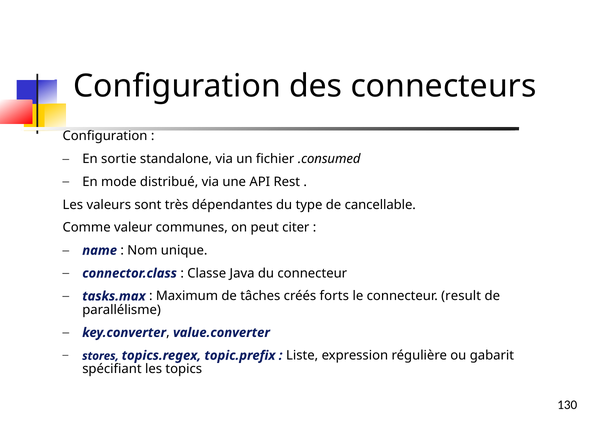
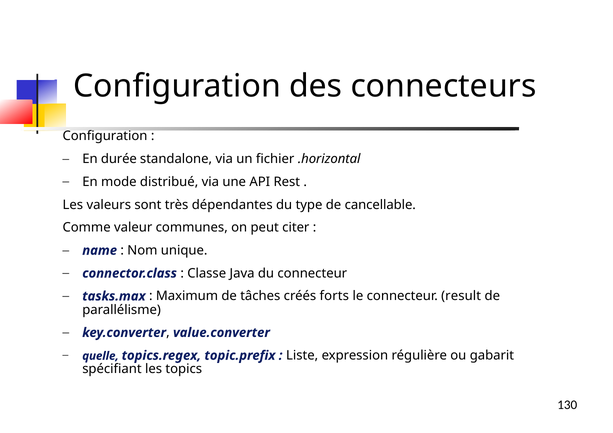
sortie: sortie -> durée (119, 159)
.consumed: .consumed -> .horizontal (329, 159)
stores: stores -> quelle (100, 356)
